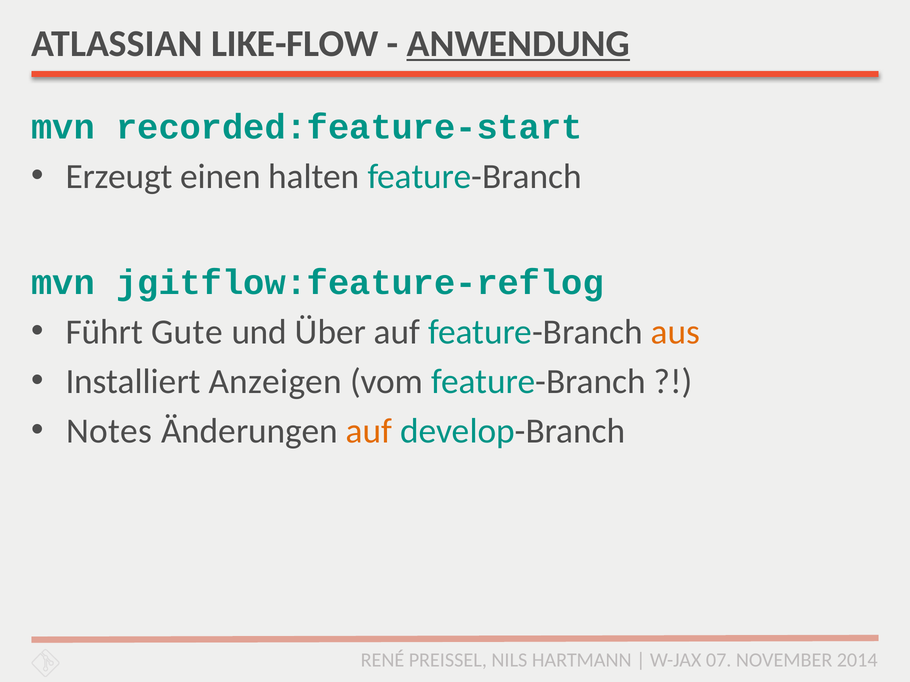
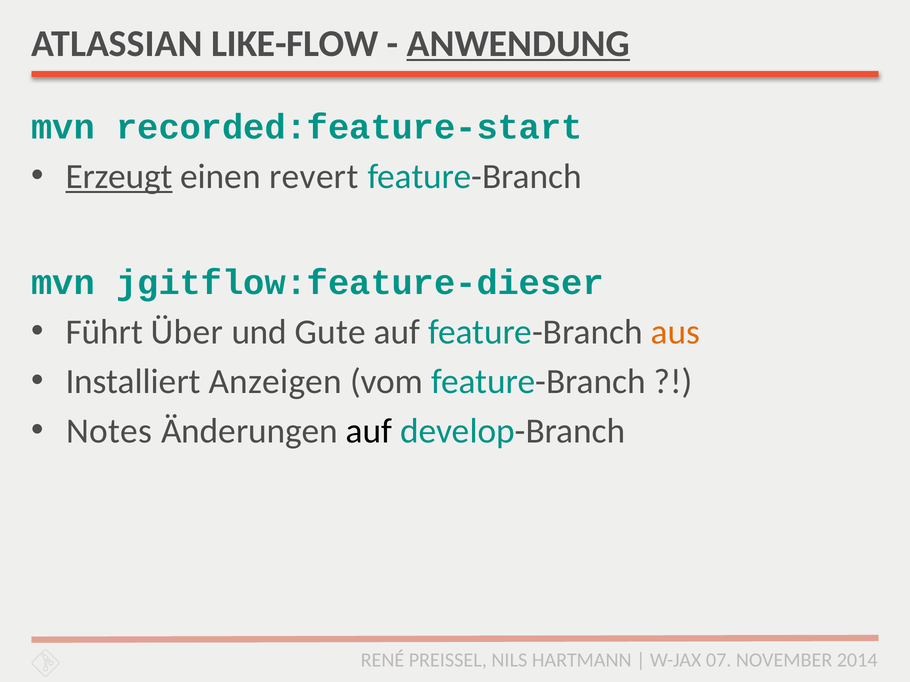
Erzeugt underline: none -> present (119, 177)
halten: halten -> revert (314, 177)
jgitflow:feature-reflog: jgitflow:feature-reflog -> jgitflow:feature-dieser (360, 283)
Gute: Gute -> Über (187, 332)
Über: Über -> Gute (330, 332)
auf colour: orange -> black (369, 431)
